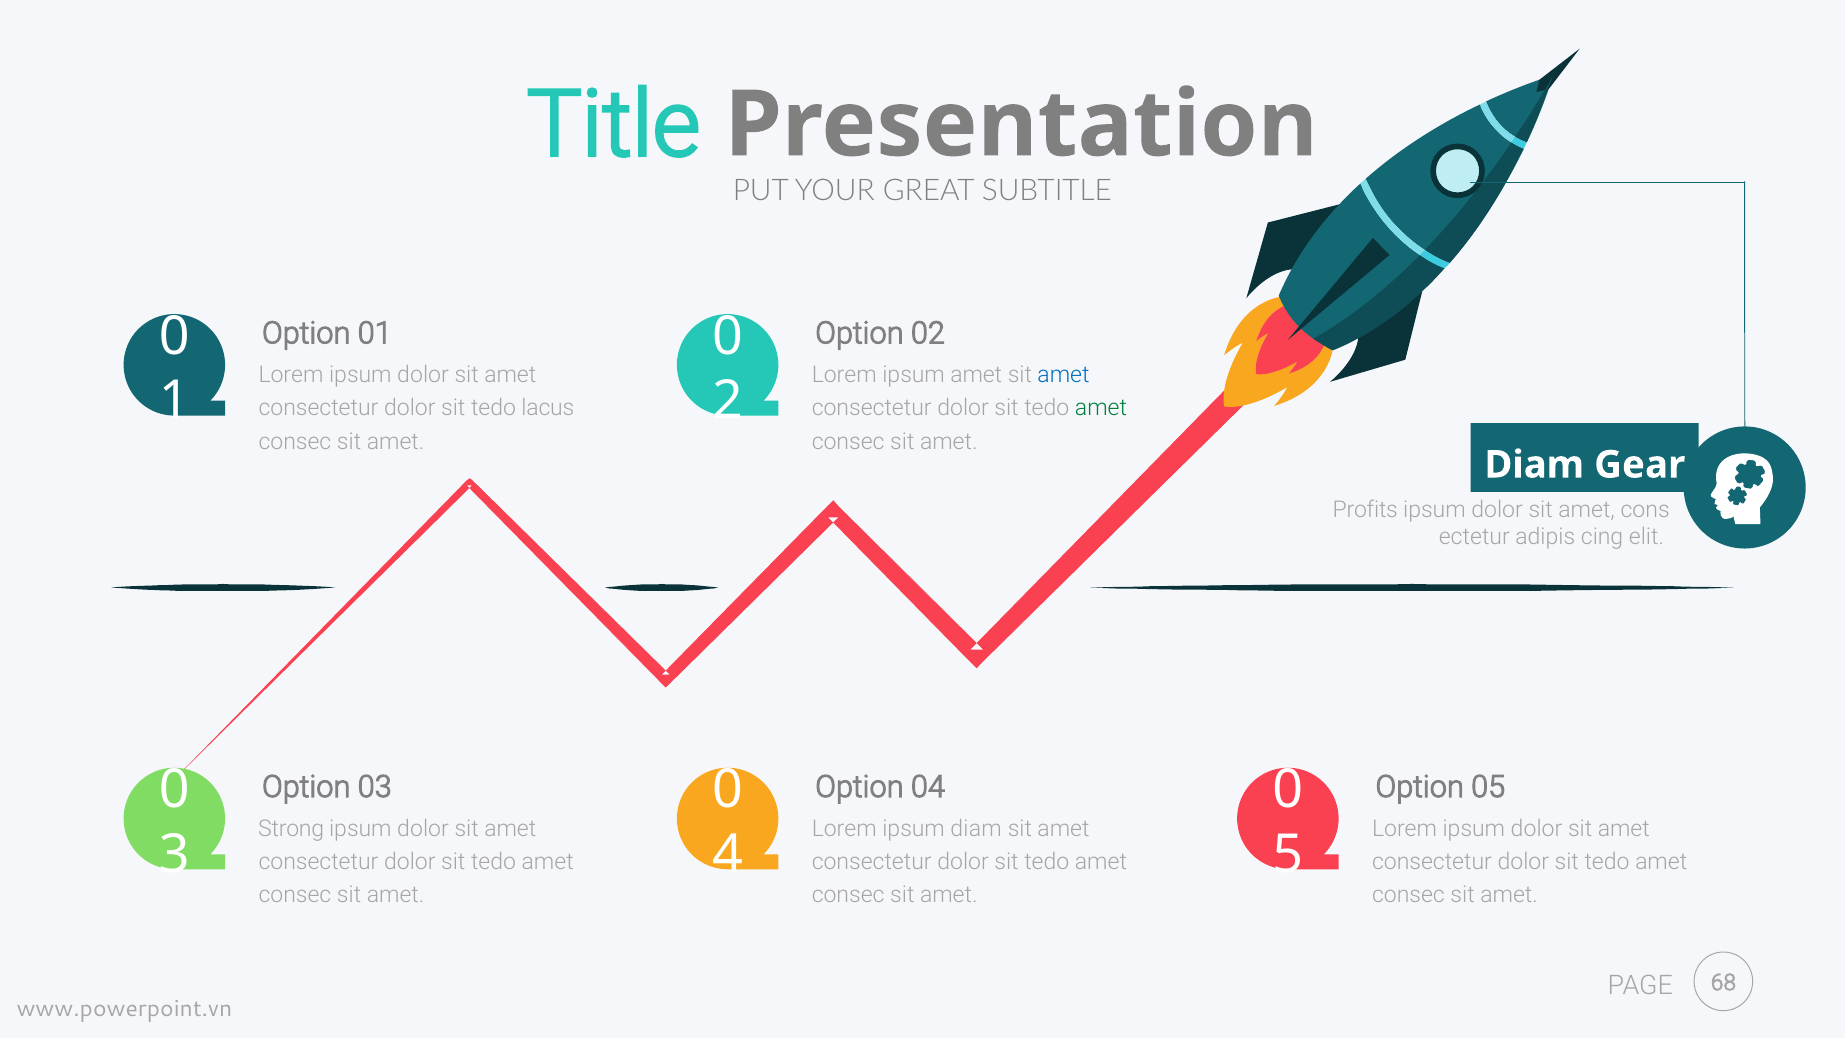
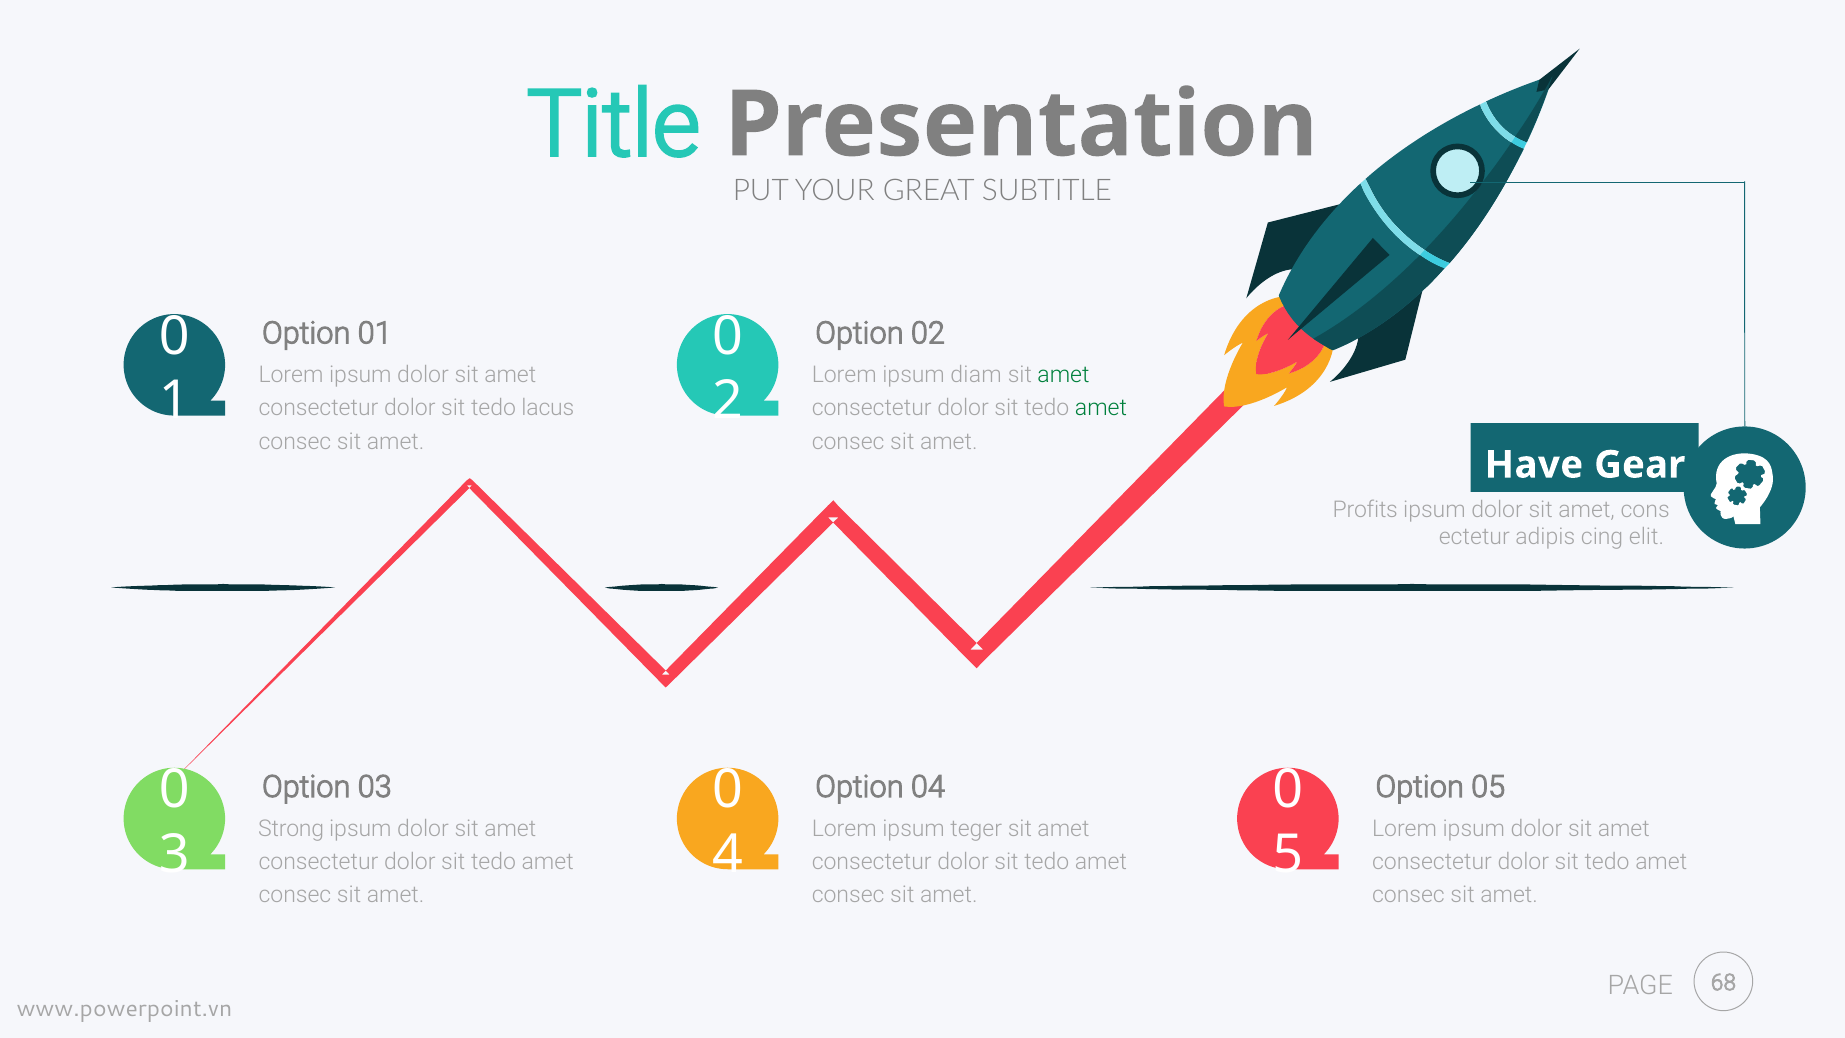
ipsum amet: amet -> diam (976, 375)
amet colour: blue -> green (1064, 375)
Diam: Diam -> Have (1534, 465)
ipsum diam: diam -> teger (976, 829)
